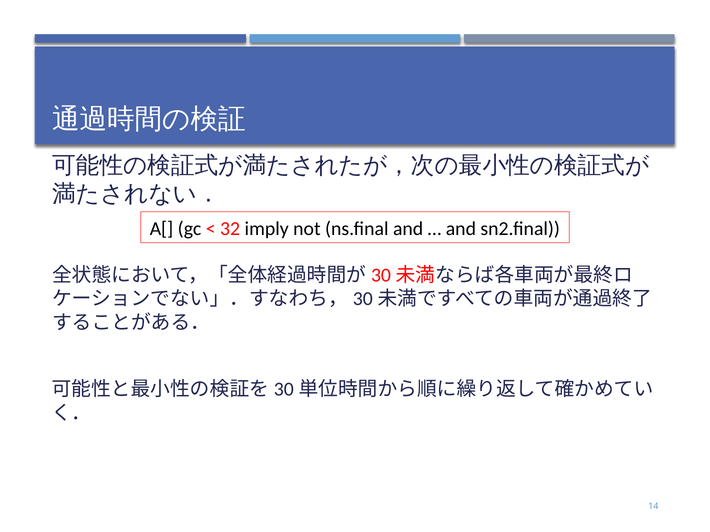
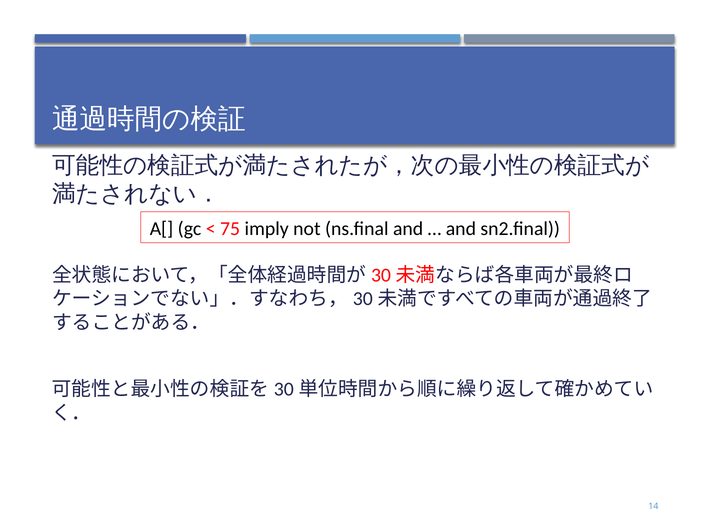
32: 32 -> 75 (230, 229)
